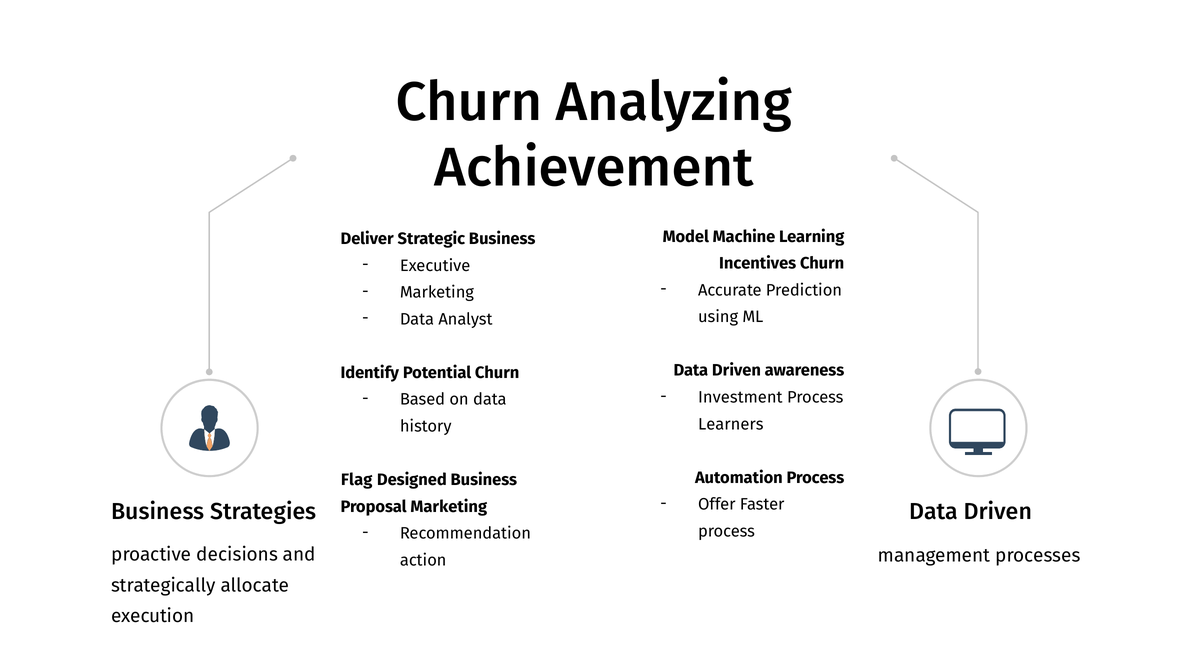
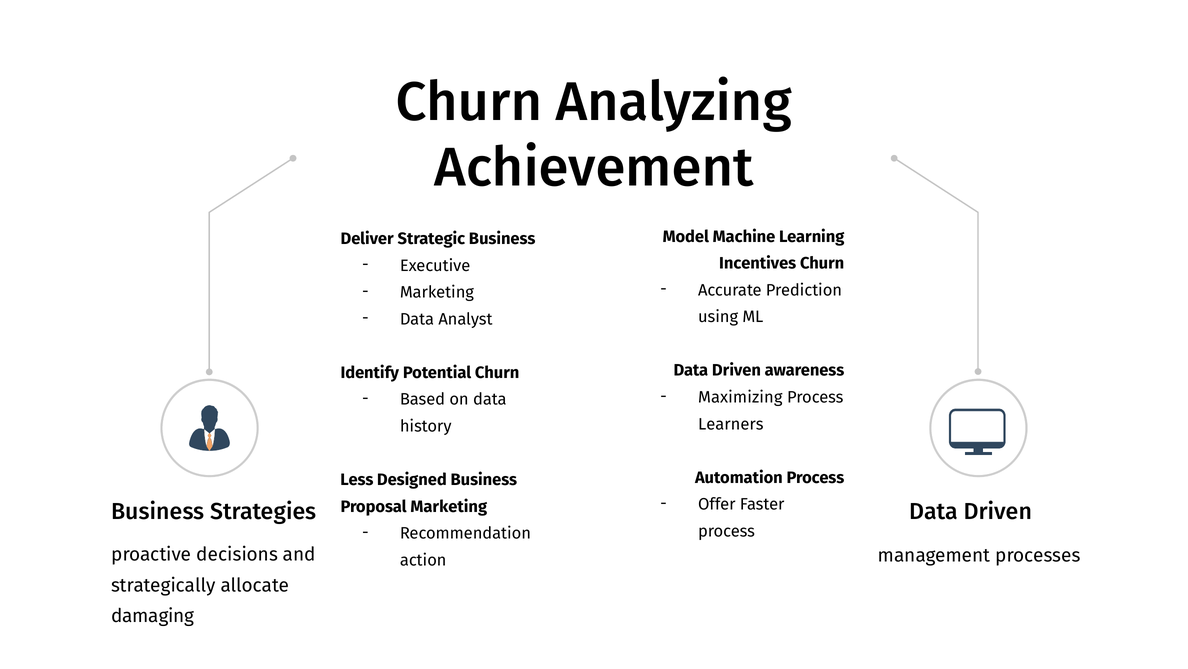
Investment: Investment -> Maximizing (740, 397)
Flag: Flag -> Less (357, 479)
execution: execution -> damaging (153, 615)
